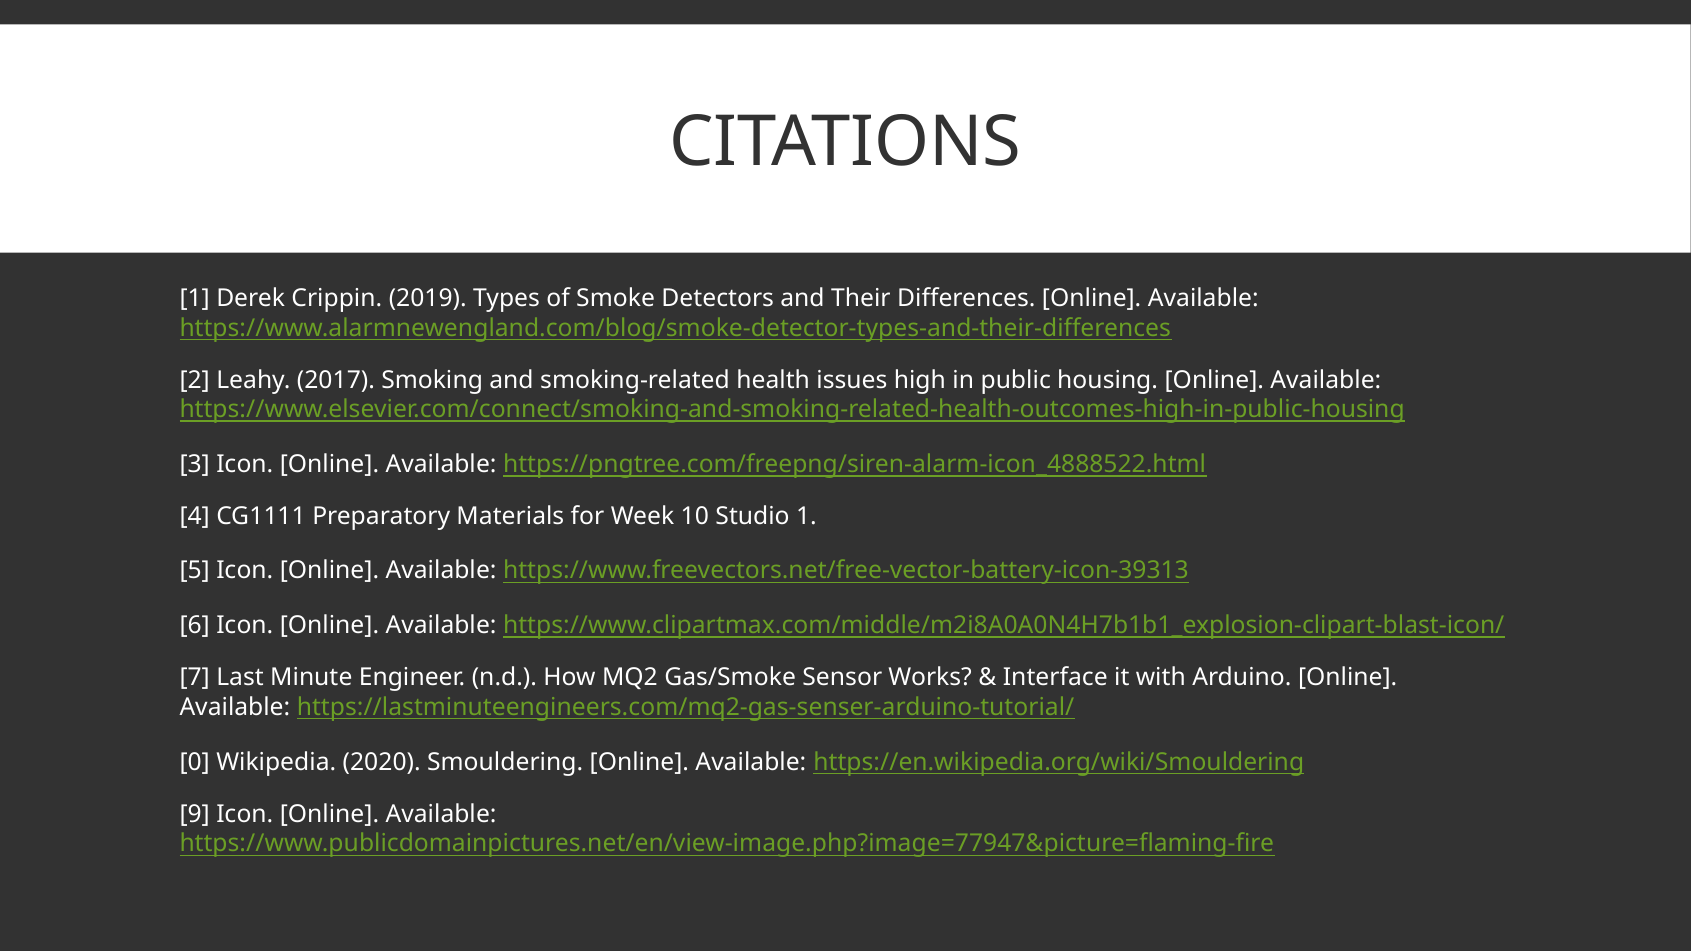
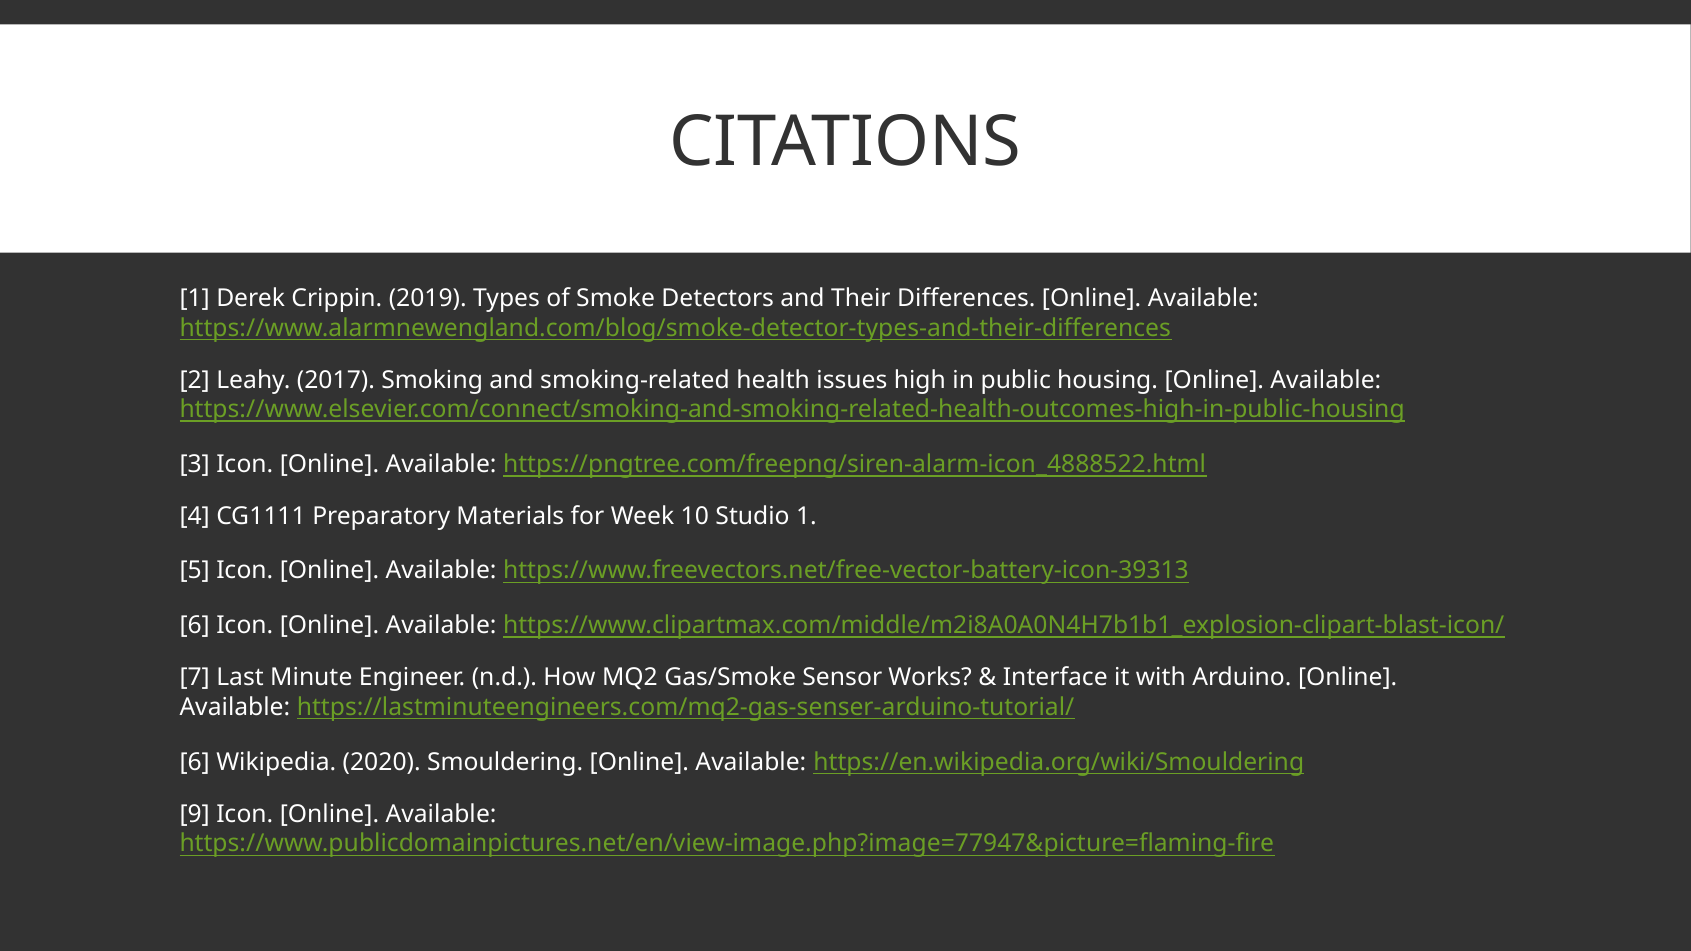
0: 0 -> 6 (195, 762)
